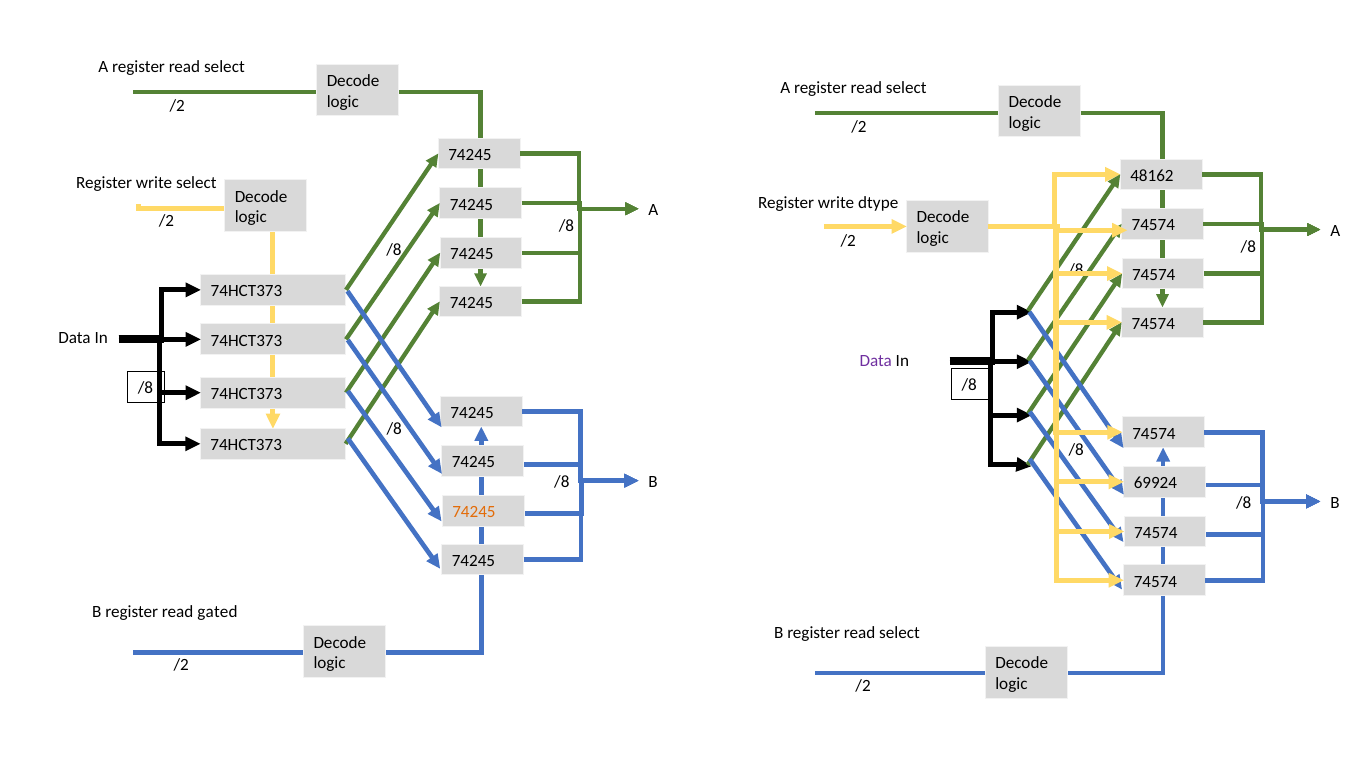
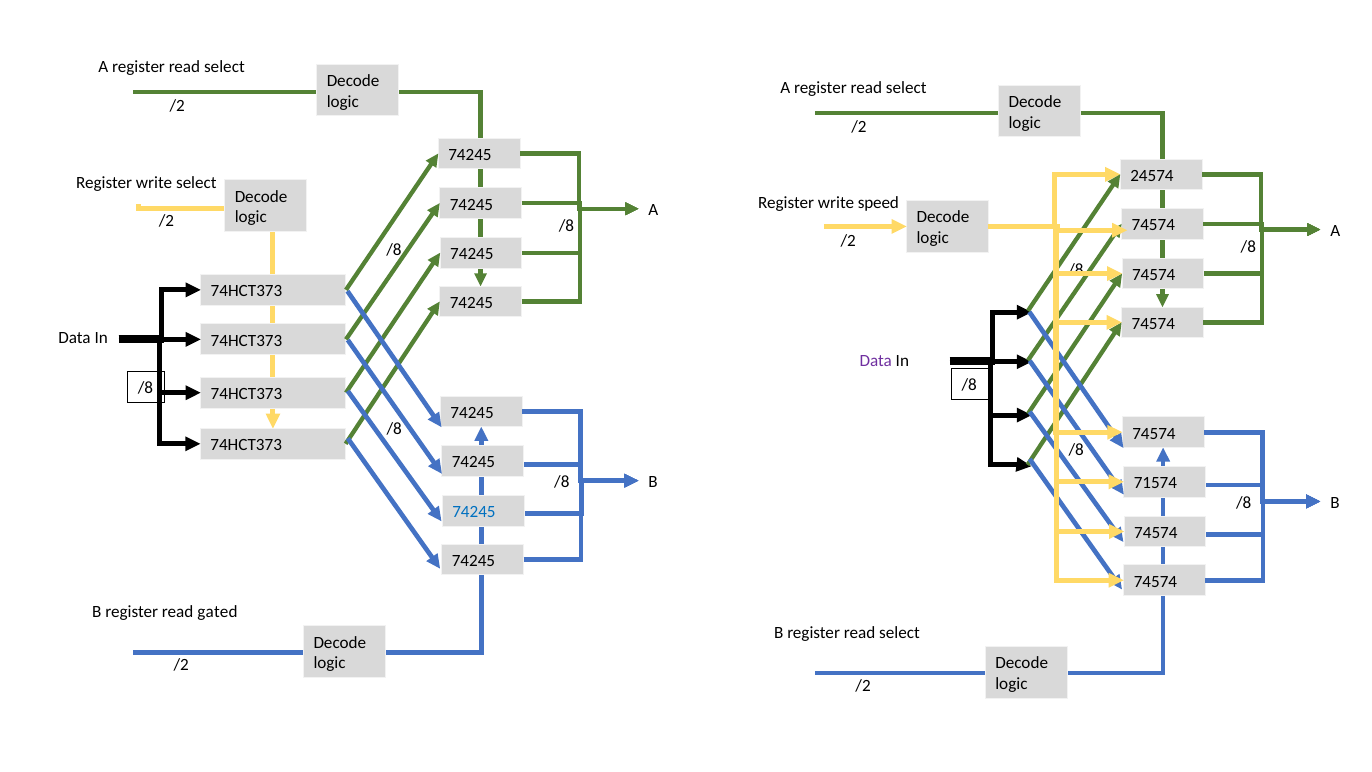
48162: 48162 -> 24574 (1152, 176)
dtype: dtype -> speed (878, 203)
69924: 69924 -> 71574 (1155, 483)
74245 colour: orange -> blue (474, 512)
